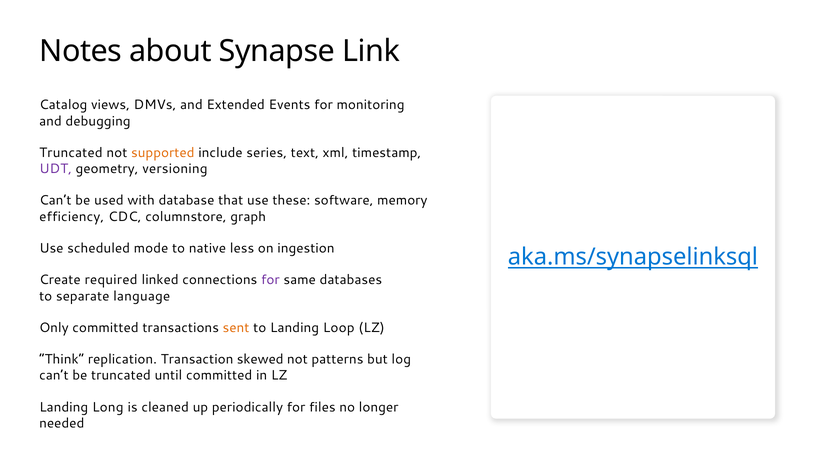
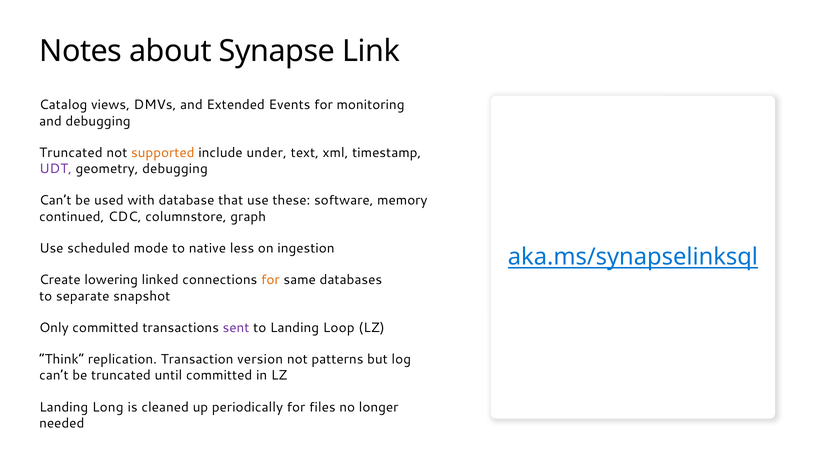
series: series -> under (267, 153)
geometry versioning: versioning -> debugging (175, 169)
efficiency: efficiency -> continued (72, 217)
required: required -> lowering (111, 280)
for colour: purple -> orange (270, 280)
language: language -> snapshot (142, 296)
sent colour: orange -> purple (236, 328)
skewed: skewed -> version (260, 359)
